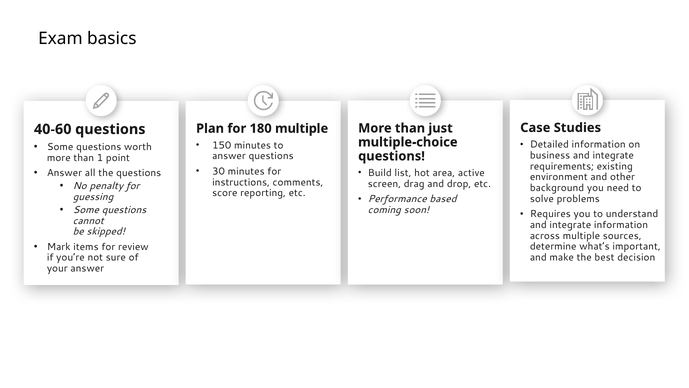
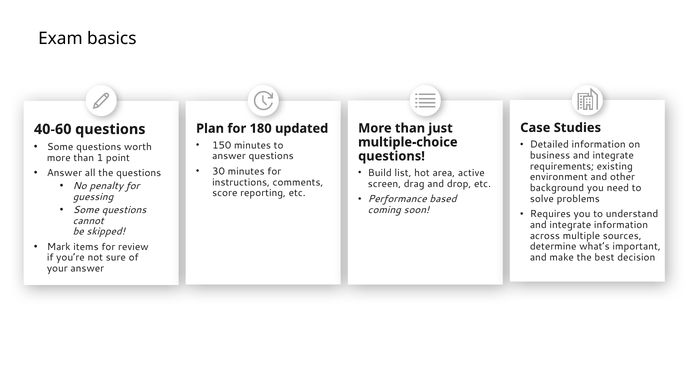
180 multiple: multiple -> updated (302, 128)
